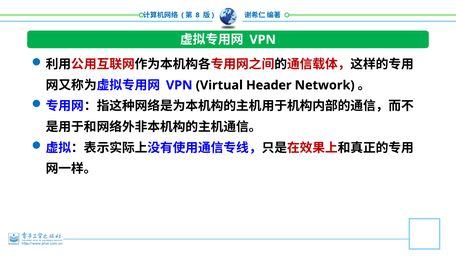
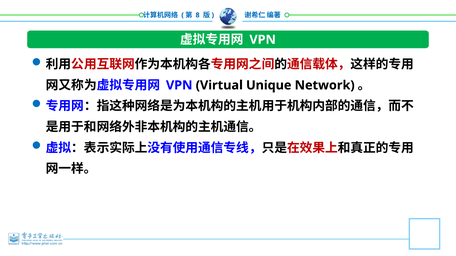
Header: Header -> Unique (269, 85)
